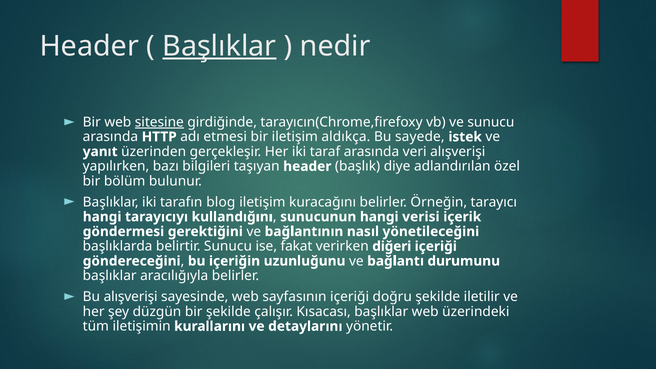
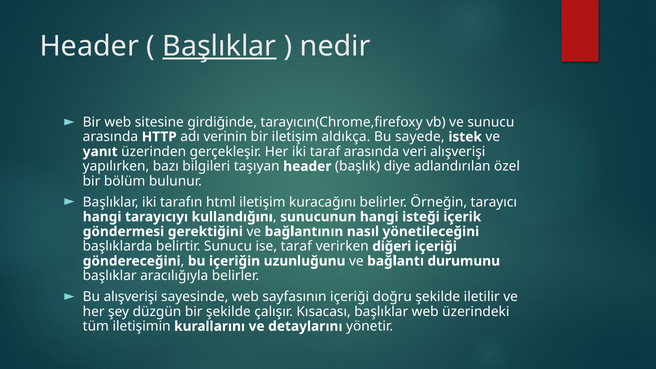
sitesine underline: present -> none (159, 122)
etmesi: etmesi -> verinin (225, 137)
blog: blog -> html (221, 202)
verisi: verisi -> isteği (421, 217)
ise fakat: fakat -> taraf (296, 246)
